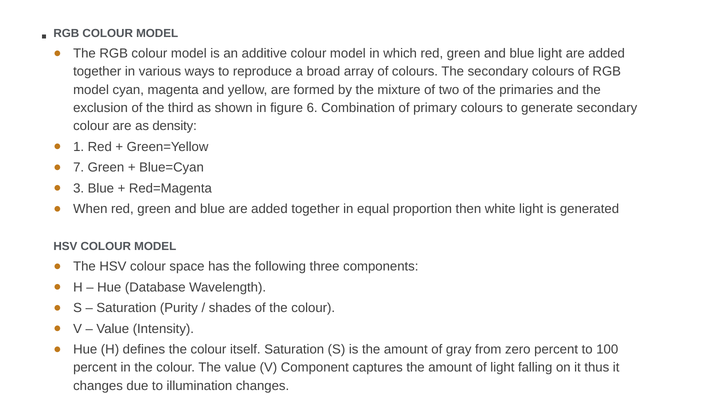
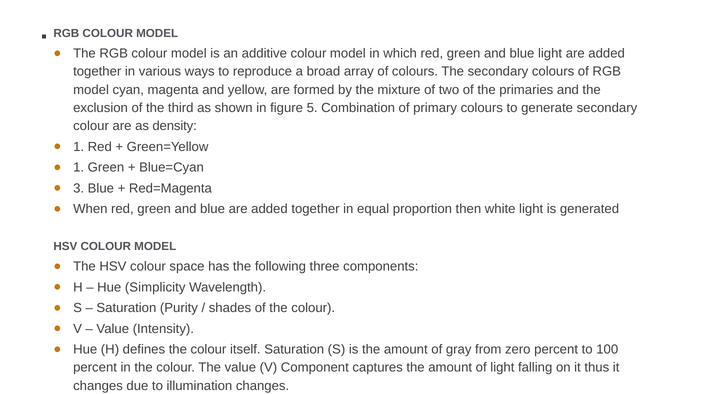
6: 6 -> 5 (312, 108)
7: 7 -> 1 (79, 168)
Database: Database -> Simplicity (155, 287)
